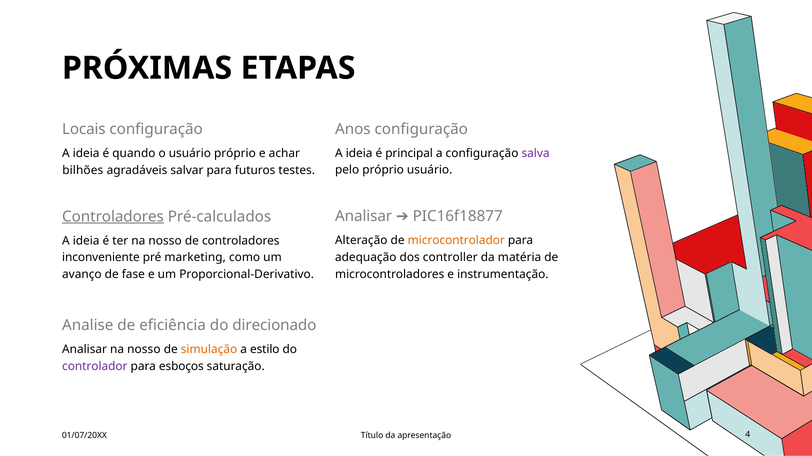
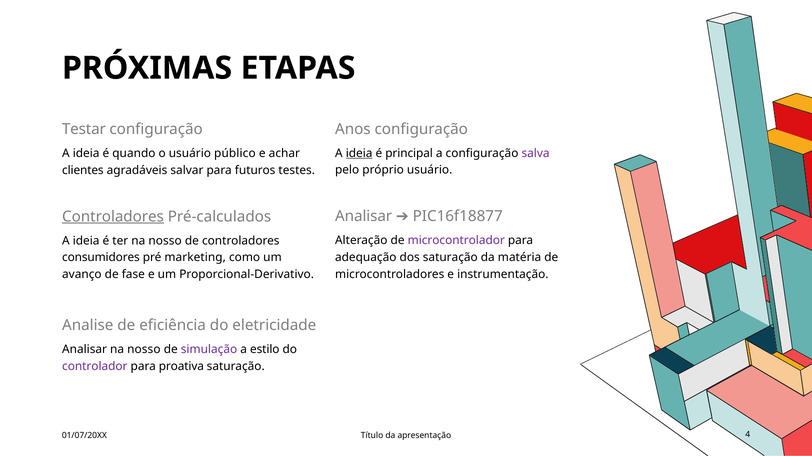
Locais: Locais -> Testar (84, 130)
ideia underline: none -> present (359, 153)
usuário próprio: próprio -> público (235, 154)
bilhões: bilhões -> clientes (83, 171)
microcontrolador colour: orange -> purple (456, 241)
dos controller: controller -> saturação (450, 258)
inconveniente: inconveniente -> consumidores (101, 258)
direcionado: direcionado -> eletricidade (274, 326)
simulação colour: orange -> purple (209, 350)
esboços: esboços -> proativa (181, 367)
